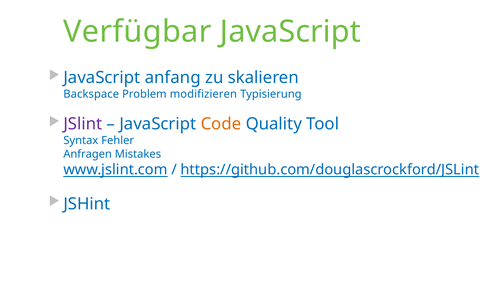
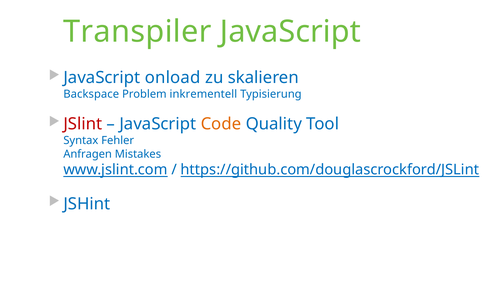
Verfügbar: Verfügbar -> Transpiler (137, 32)
anfang: anfang -> onload (173, 78)
modifizieren: modifizieren -> inkrementell (203, 94)
JSlint colour: purple -> red (83, 124)
